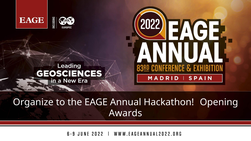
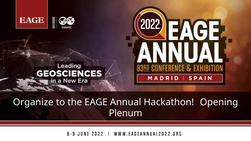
Awards: Awards -> Plenum (126, 113)
